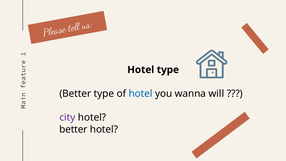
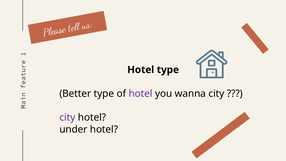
hotel colour: blue -> purple (141, 94)
wanna will: will -> city (216, 94)
better: better -> under (73, 129)
